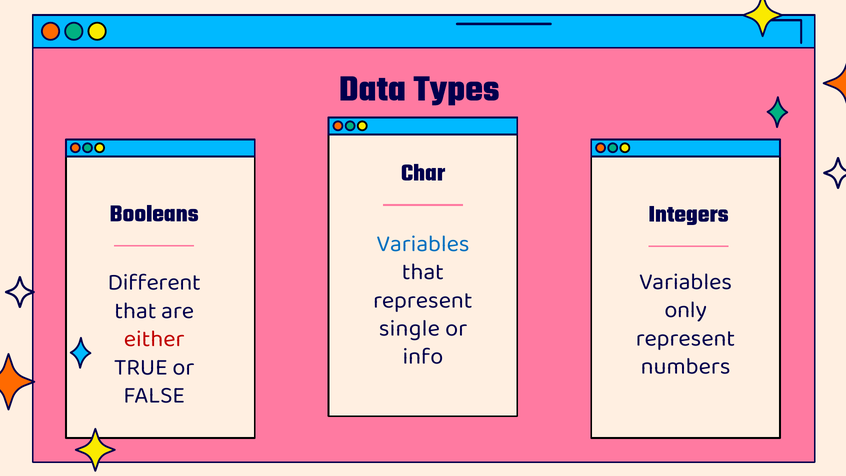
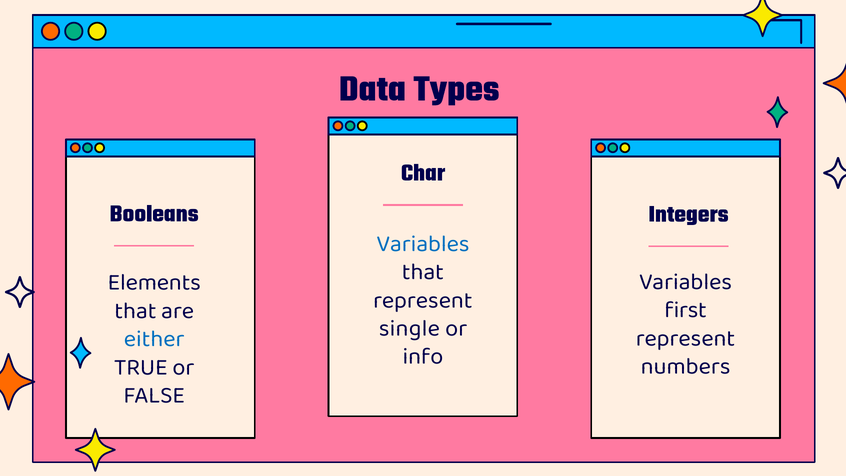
Different: Different -> Elements (154, 282)
only: only -> first (686, 310)
either colour: red -> blue (154, 339)
